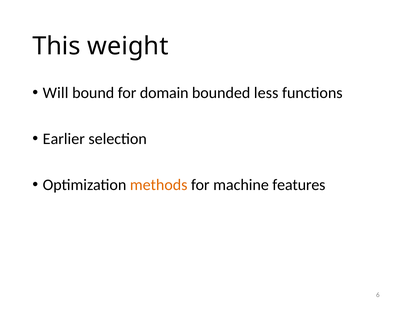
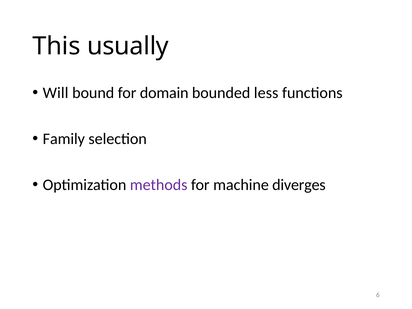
weight: weight -> usually (128, 46)
Earlier: Earlier -> Family (64, 139)
methods colour: orange -> purple (159, 185)
features: features -> diverges (299, 185)
